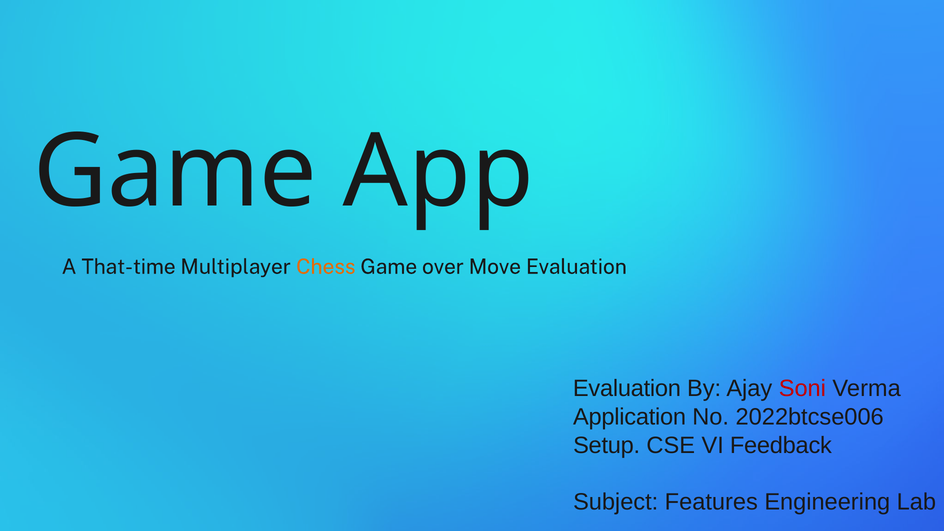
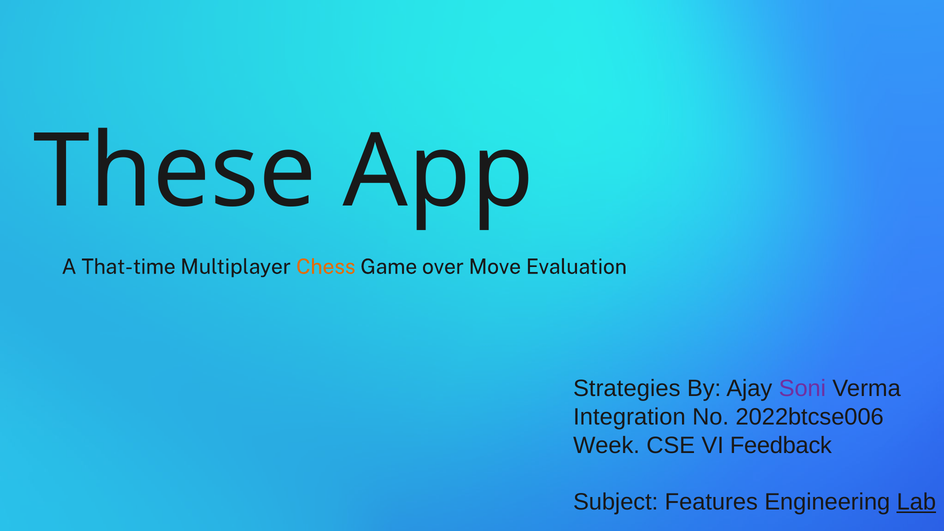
Game: Game -> These (175, 172)
Evaluation: Evaluation -> Strategies (627, 389)
Soni colour: red -> purple (802, 389)
Application: Application -> Integration (629, 417)
Setup: Setup -> Week (607, 445)
Lab underline: none -> present (916, 502)
